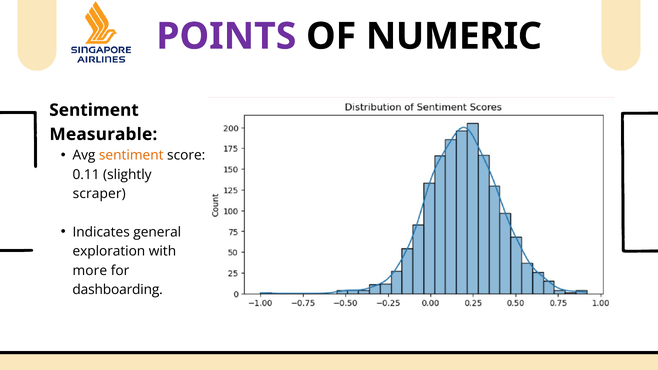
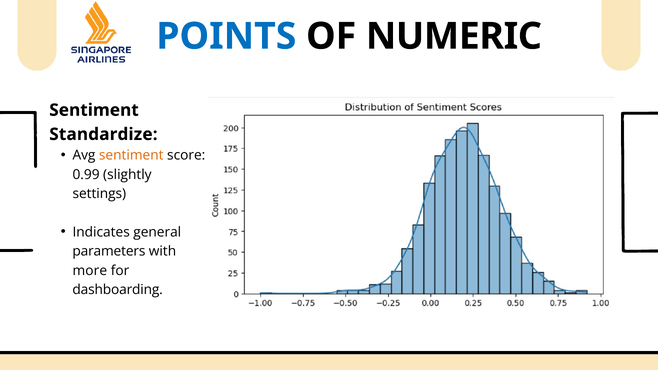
POINTS colour: purple -> blue (226, 36)
Measurable: Measurable -> Standardize (103, 134)
0.11: 0.11 -> 0.99 (86, 175)
scraper: scraper -> settings (99, 194)
exploration: exploration -> parameters (109, 251)
